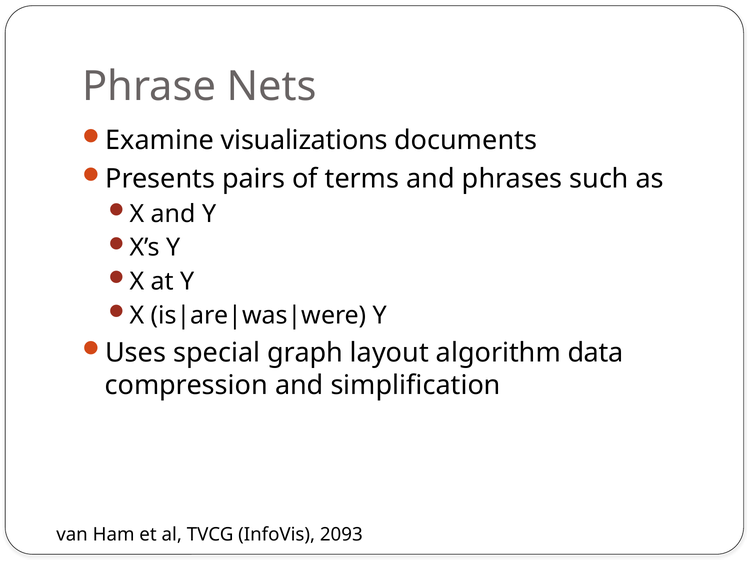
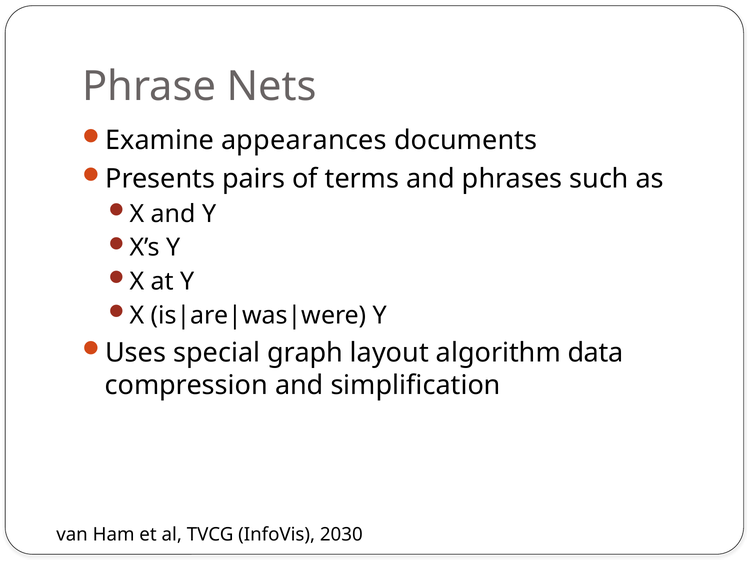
visualizations: visualizations -> appearances (304, 140)
2093: 2093 -> 2030 (341, 534)
